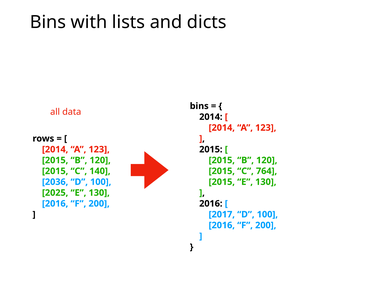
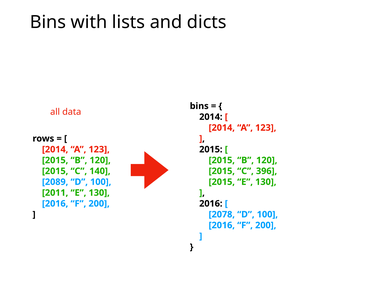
764: 764 -> 396 (267, 171)
2036: 2036 -> 2089 (55, 182)
2025: 2025 -> 2011 (55, 193)
2017: 2017 -> 2078 (222, 215)
